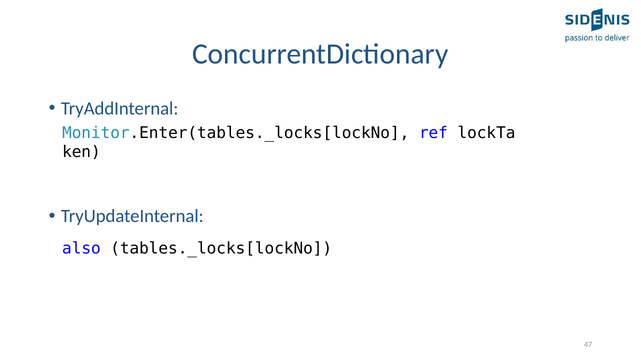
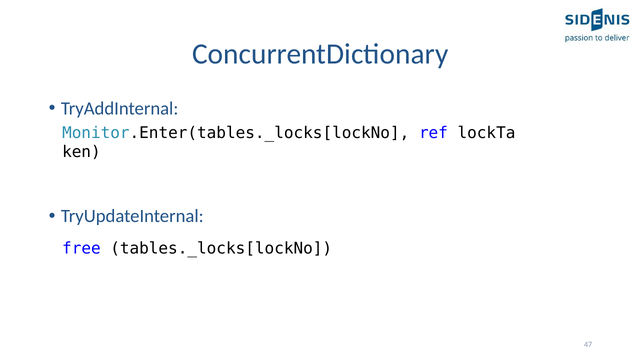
also: also -> free (81, 248)
